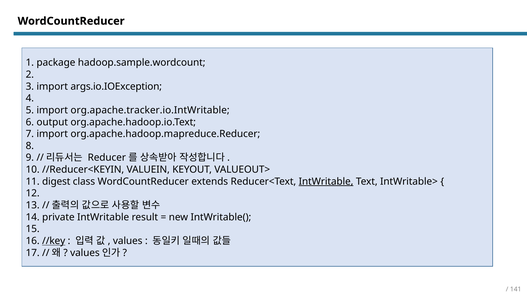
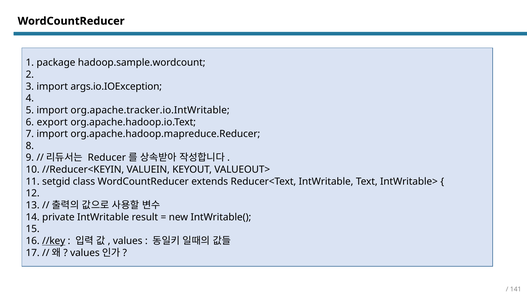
output: output -> export (52, 122)
digest: digest -> setgid (56, 181)
IntWritable underline: present -> none (326, 181)
